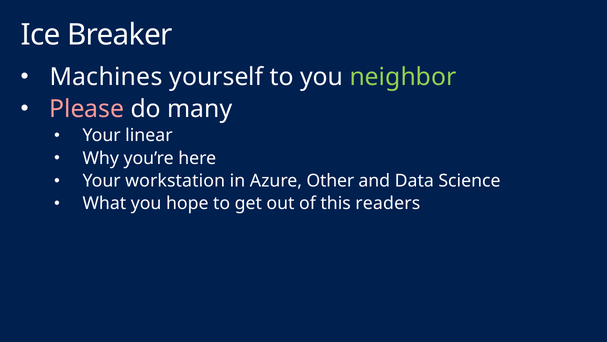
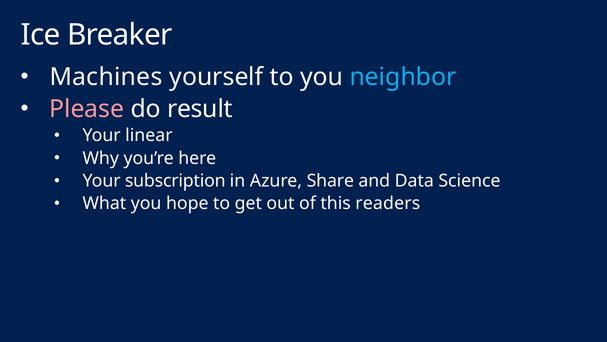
neighbor colour: light green -> light blue (403, 77)
many: many -> result (200, 109)
workstation: workstation -> subscription (175, 181)
Other: Other -> Share (330, 181)
